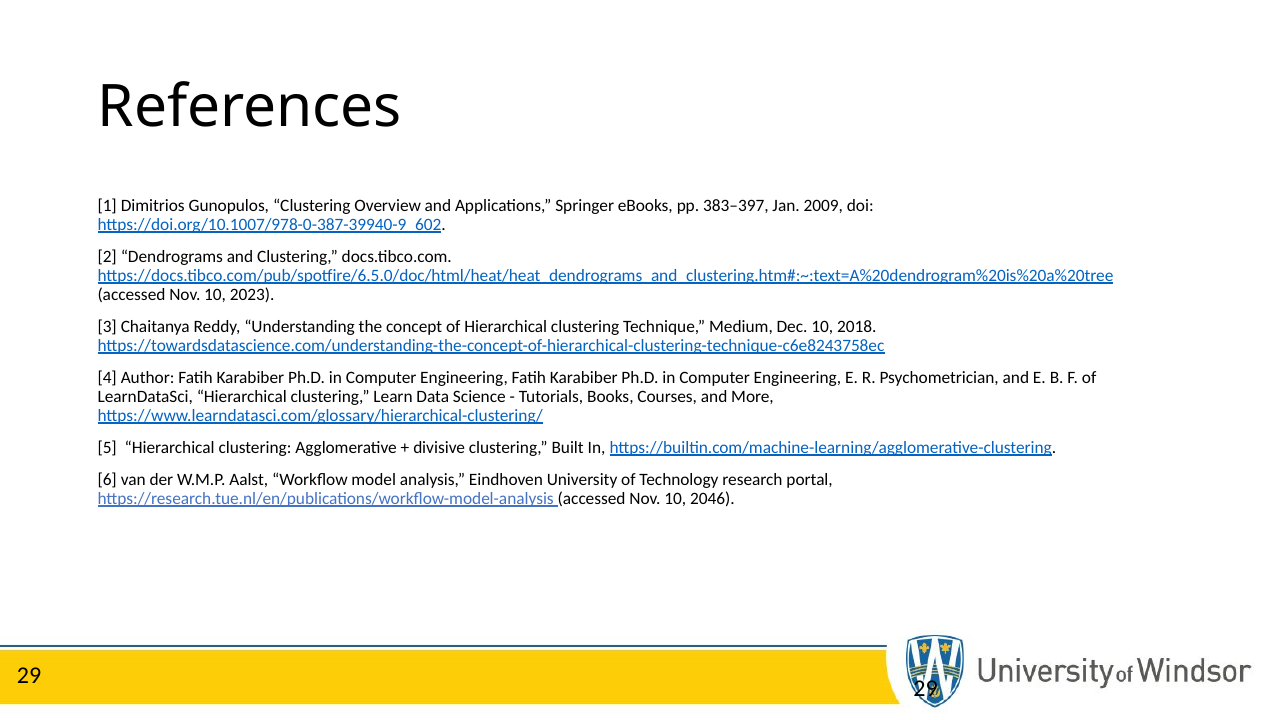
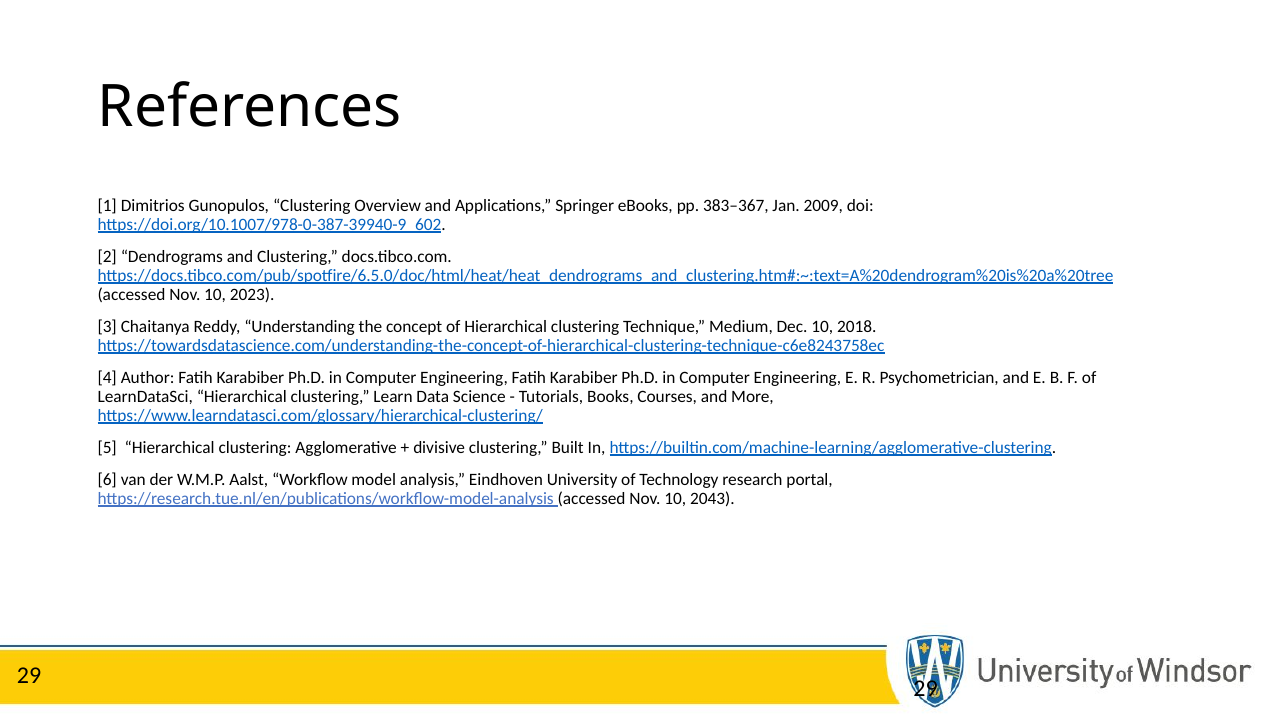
383–397: 383–397 -> 383–367 (736, 206)
2046: 2046 -> 2043 (712, 499)
